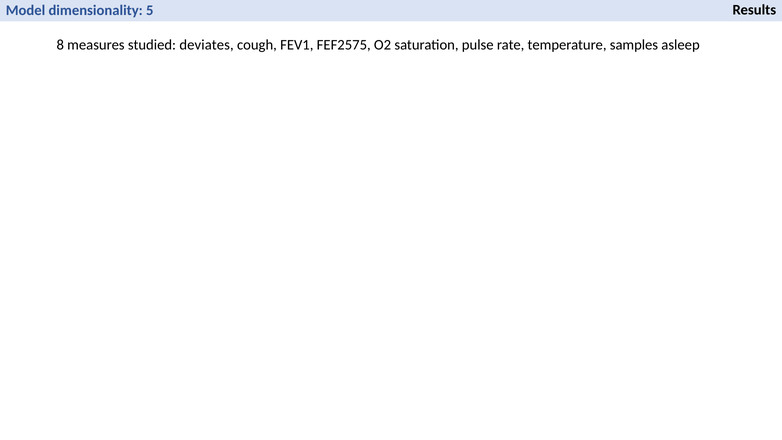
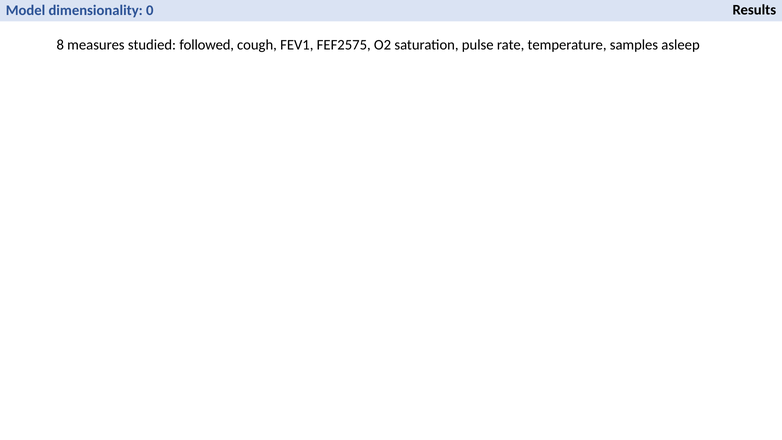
5: 5 -> 0 (150, 10)
deviates: deviates -> followed (207, 45)
